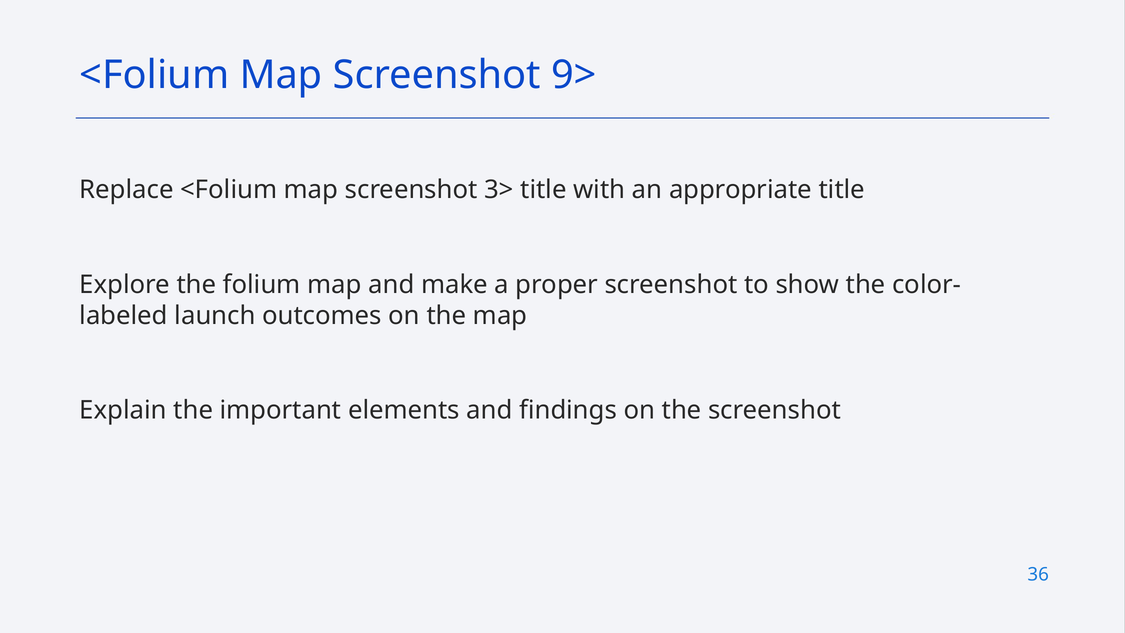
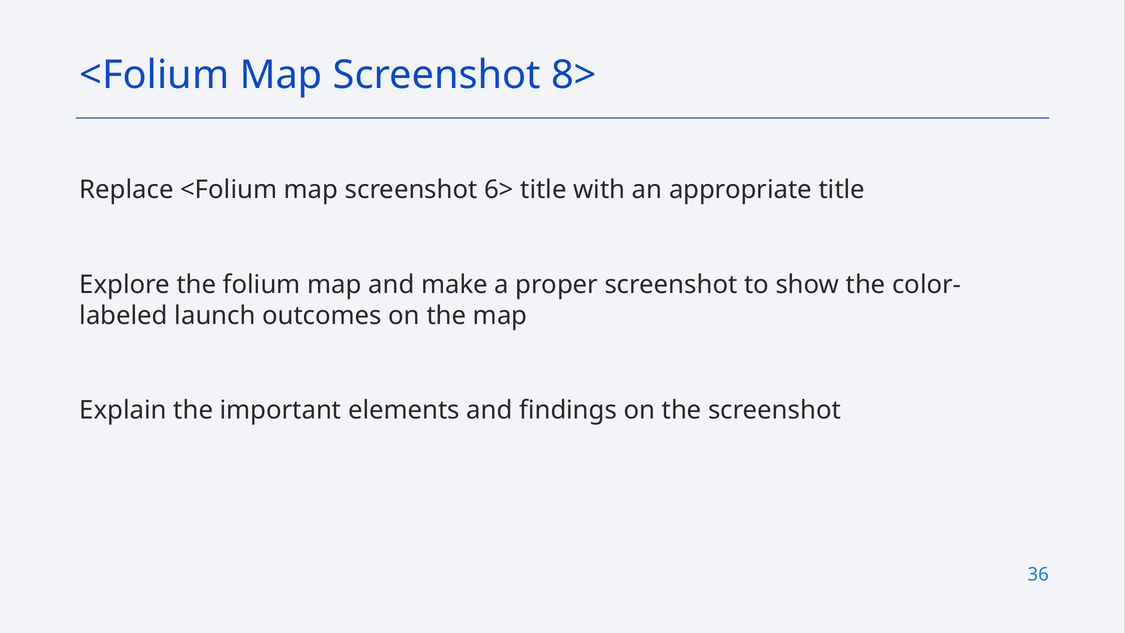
9>: 9> -> 8> (574, 75)
3>: 3> -> 6> (499, 190)
